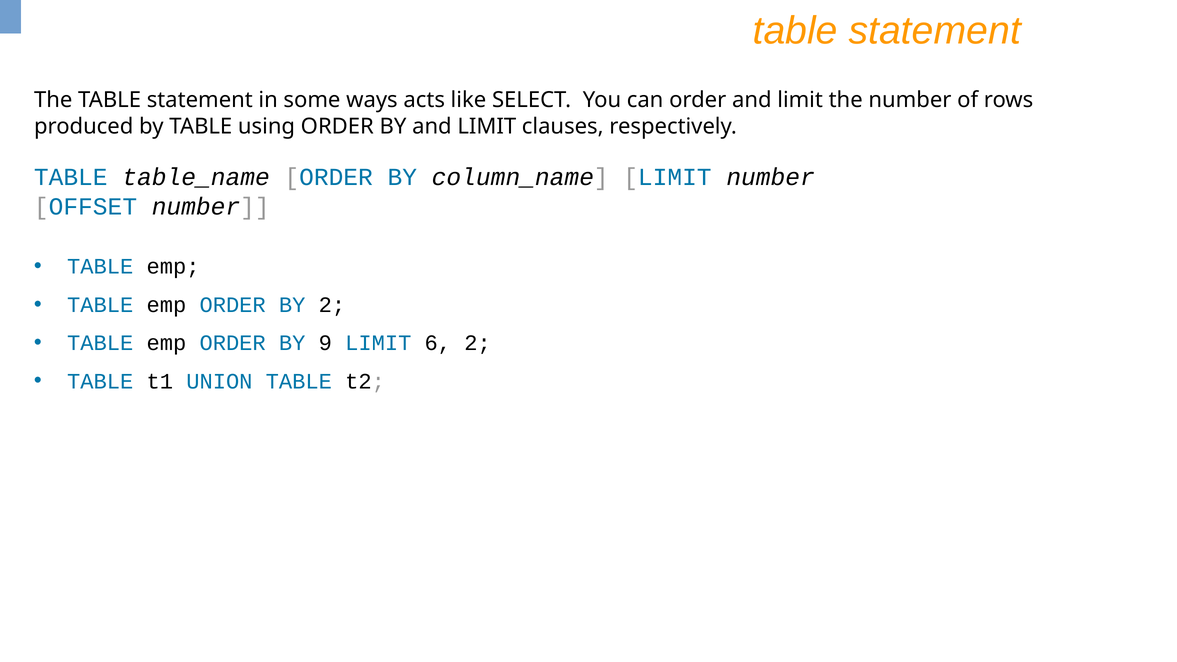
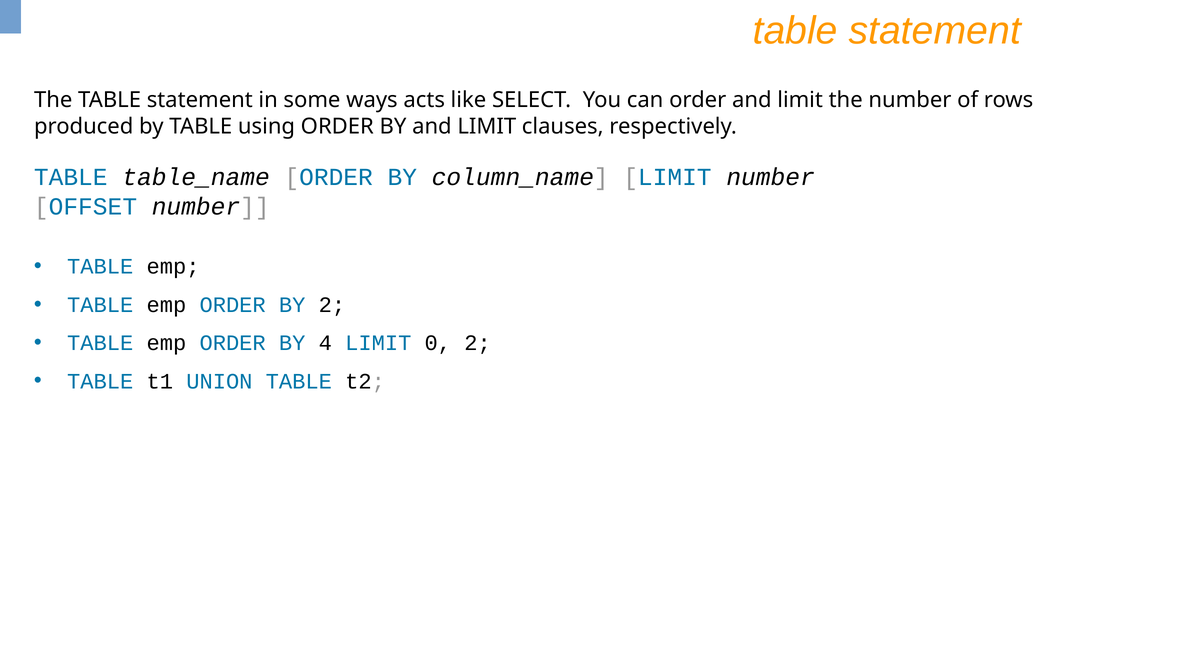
9: 9 -> 4 (325, 343)
6: 6 -> 0 (438, 343)
